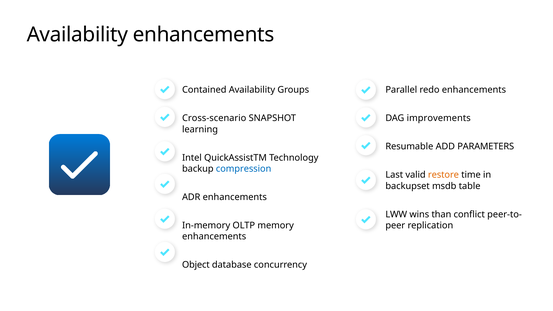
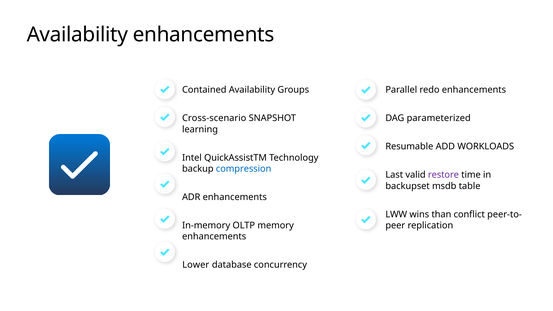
improvements: improvements -> parameterized (439, 118)
PARAMETERS: PARAMETERS -> WORKLOADS (486, 147)
restore colour: orange -> purple (443, 175)
Object: Object -> Lower (196, 265)
